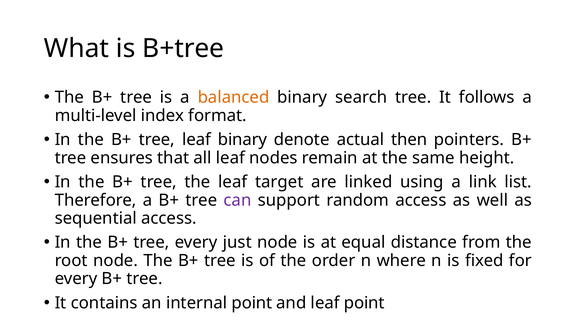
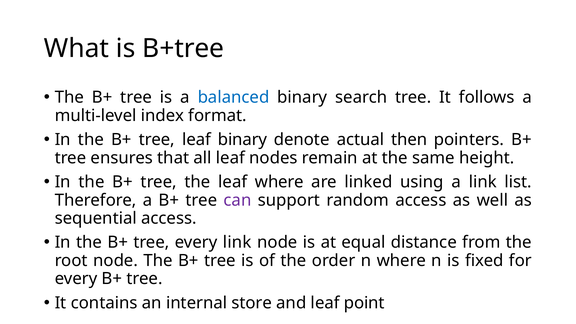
balanced colour: orange -> blue (234, 97)
leaf target: target -> where (279, 182)
every just: just -> link (237, 242)
internal point: point -> store (252, 303)
